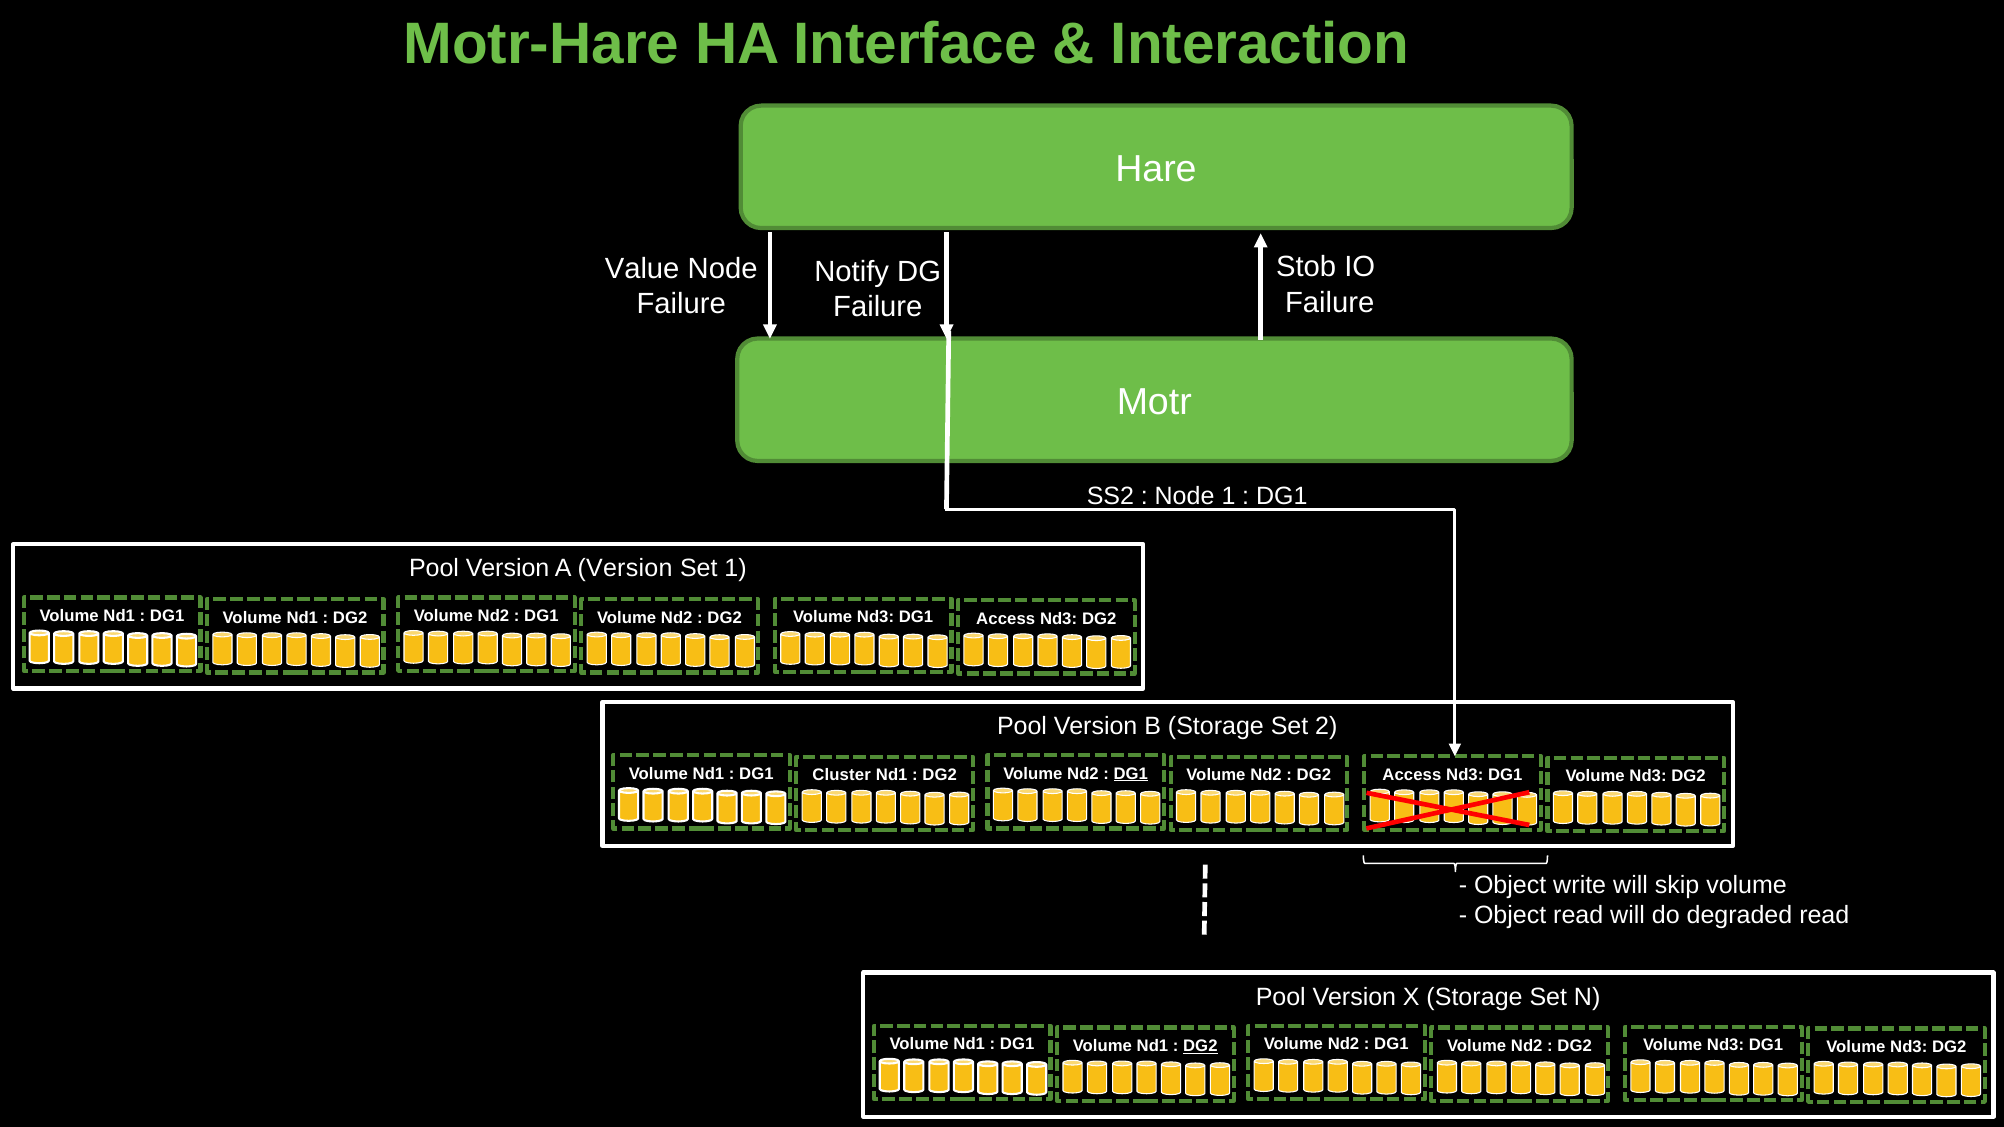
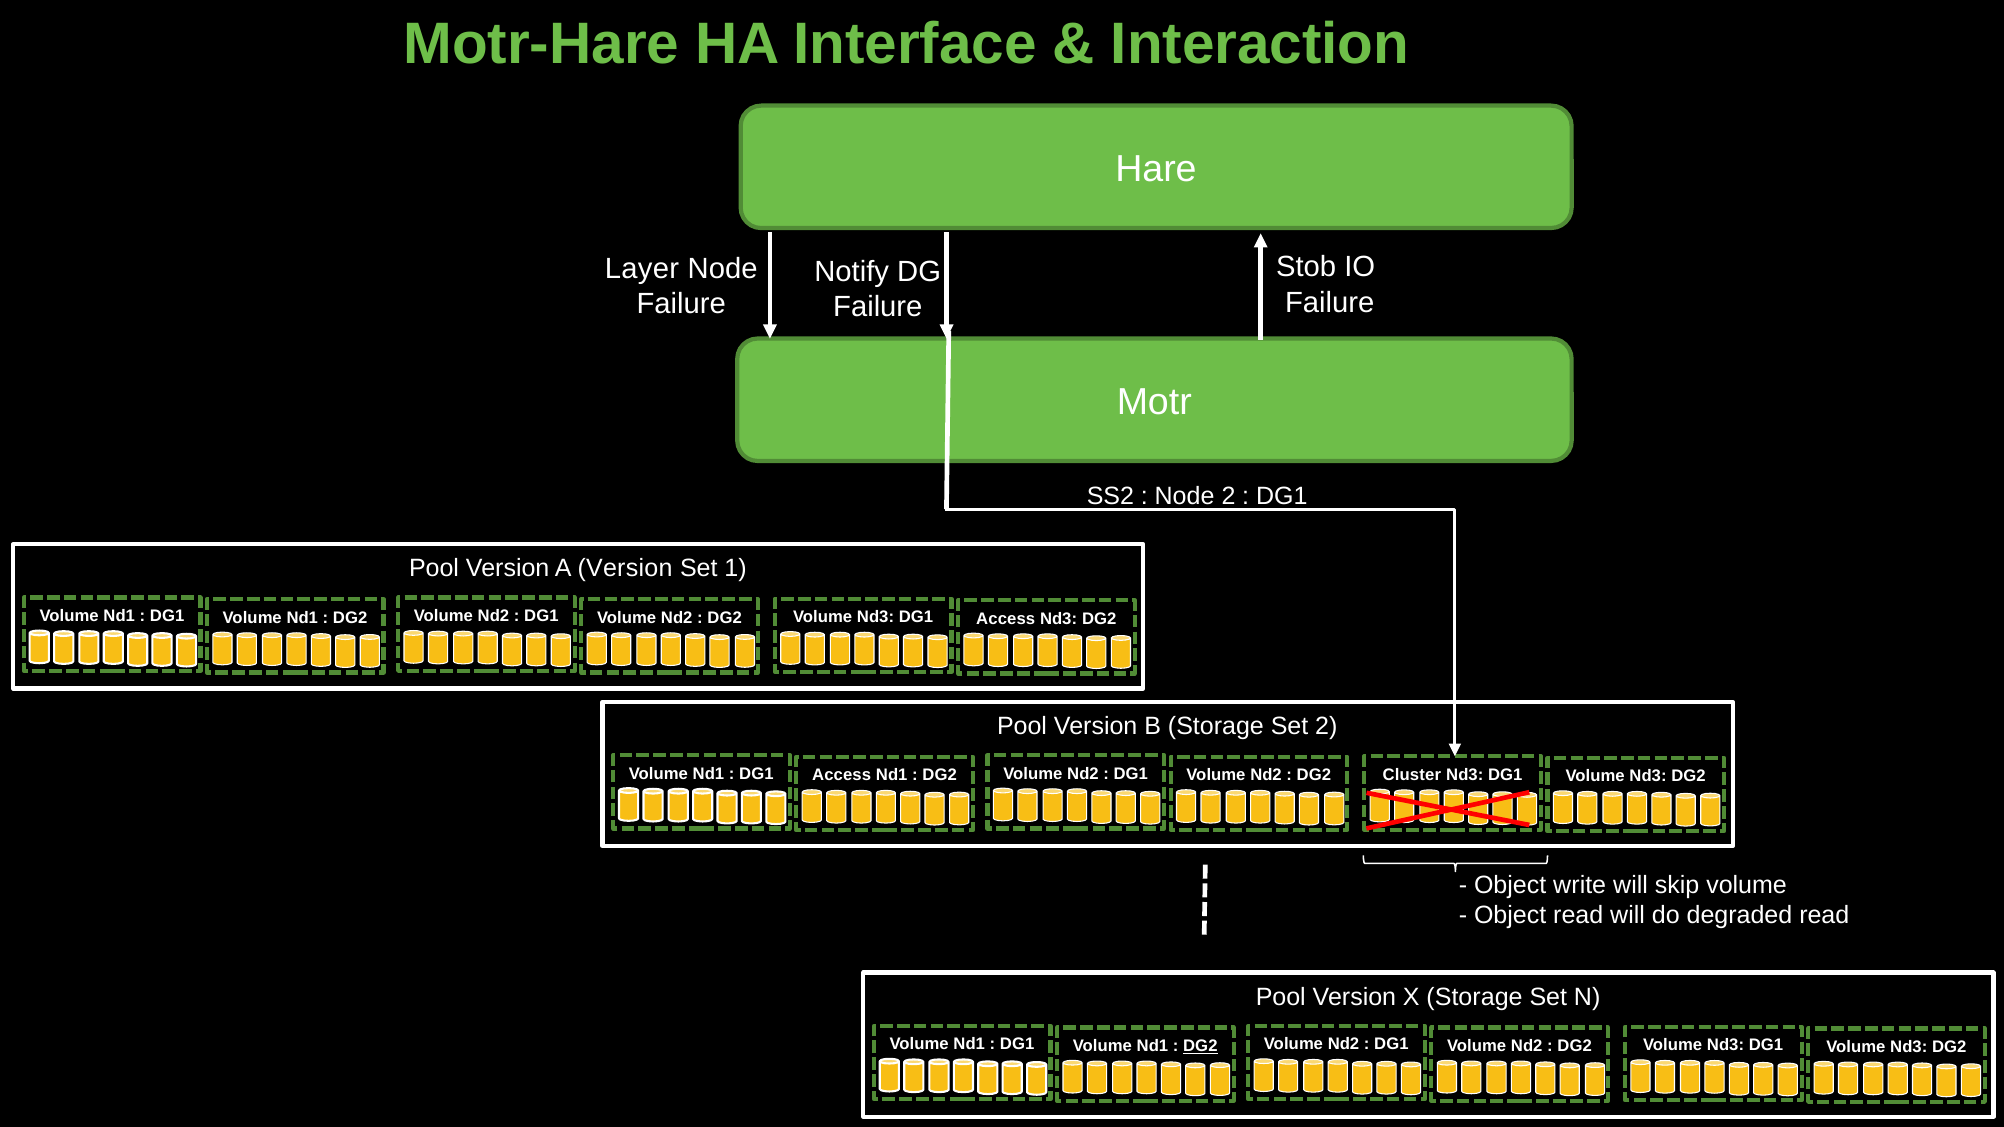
Value: Value -> Layer (642, 269)
Node 1: 1 -> 2 (1228, 496)
Cluster: Cluster -> Access (842, 776)
DG1 underline: present -> none (1131, 774)
DG2 Access: Access -> Cluster (1412, 775)
